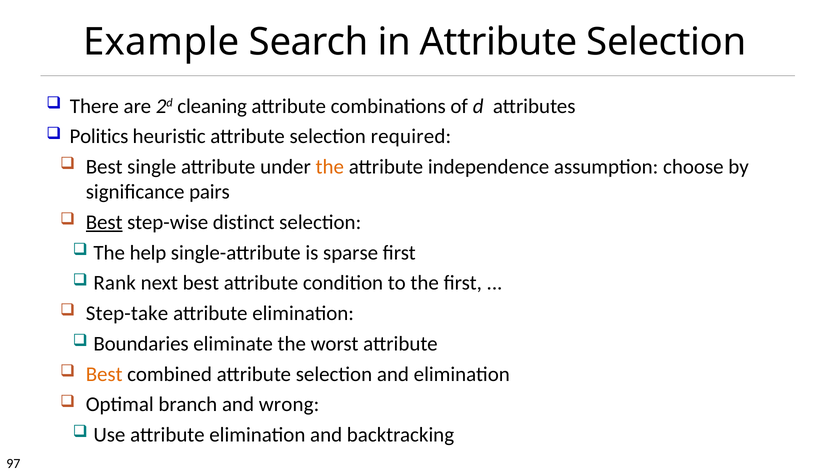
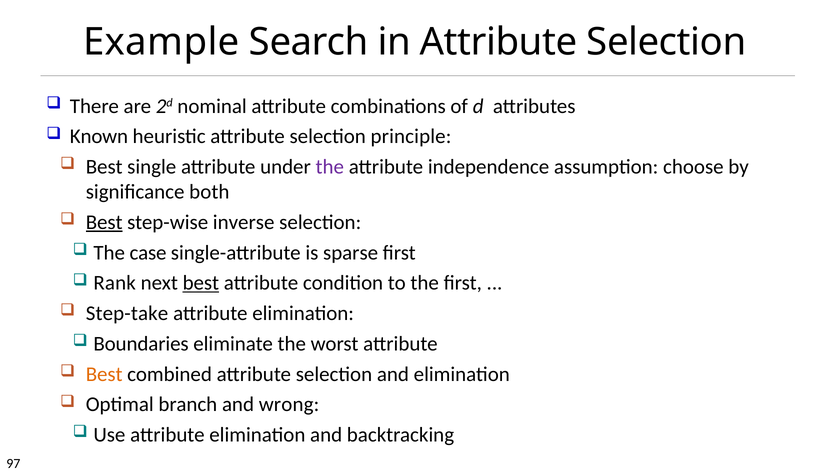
cleaning: cleaning -> nominal (212, 106)
Politics: Politics -> Known (99, 137)
required: required -> principle (411, 137)
the colour: orange -> purple (330, 167)
pairs: pairs -> both (209, 192)
distinct: distinct -> inverse (244, 223)
help: help -> case (148, 253)
best underline: none -> present (201, 283)
